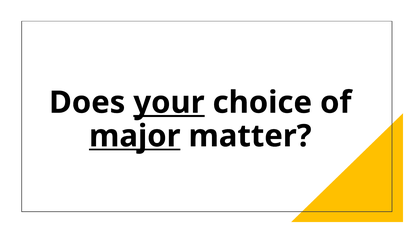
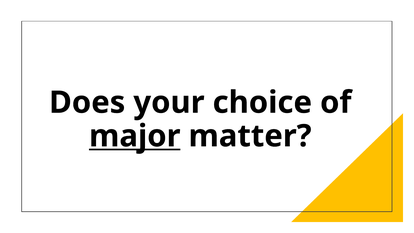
your underline: present -> none (169, 102)
